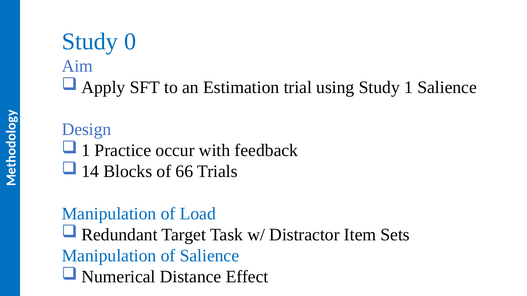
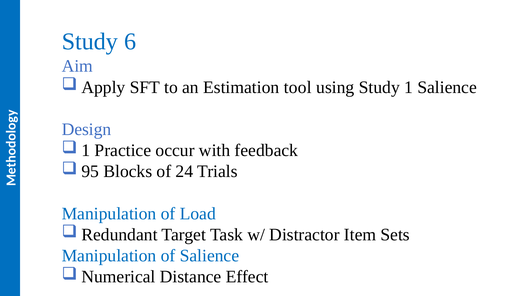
0: 0 -> 6 (130, 42)
trial: trial -> tool (298, 87)
14: 14 -> 95 (90, 172)
66: 66 -> 24 (184, 172)
